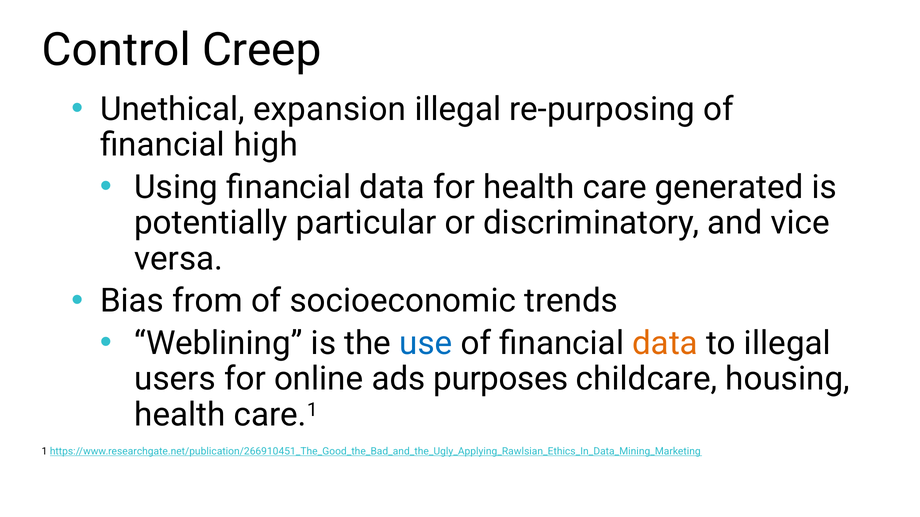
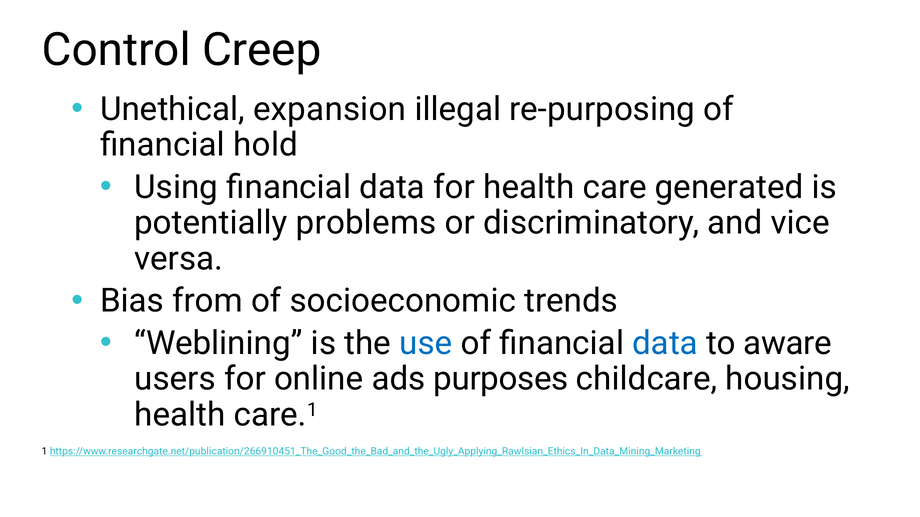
high: high -> hold (266, 145)
particular: particular -> problems (366, 223)
data colour: orange -> blue (665, 344)
to illegal: illegal -> aware (788, 344)
